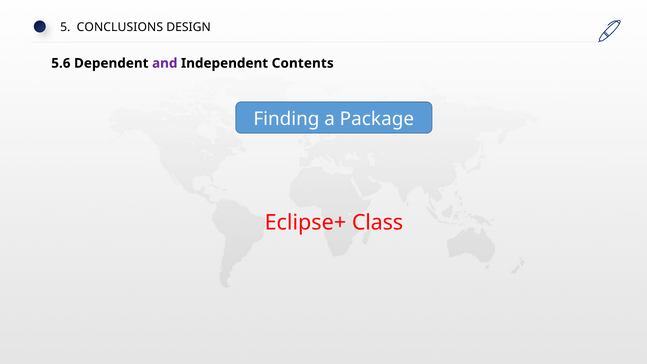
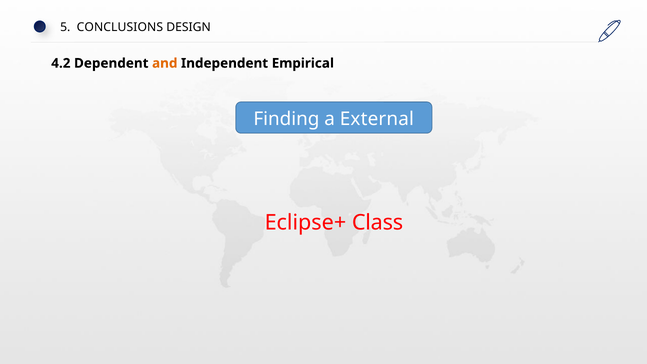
5.6: 5.6 -> 4.2 (61, 63)
and colour: purple -> orange (165, 63)
Contents: Contents -> Empirical (303, 63)
Package: Package -> External (377, 119)
